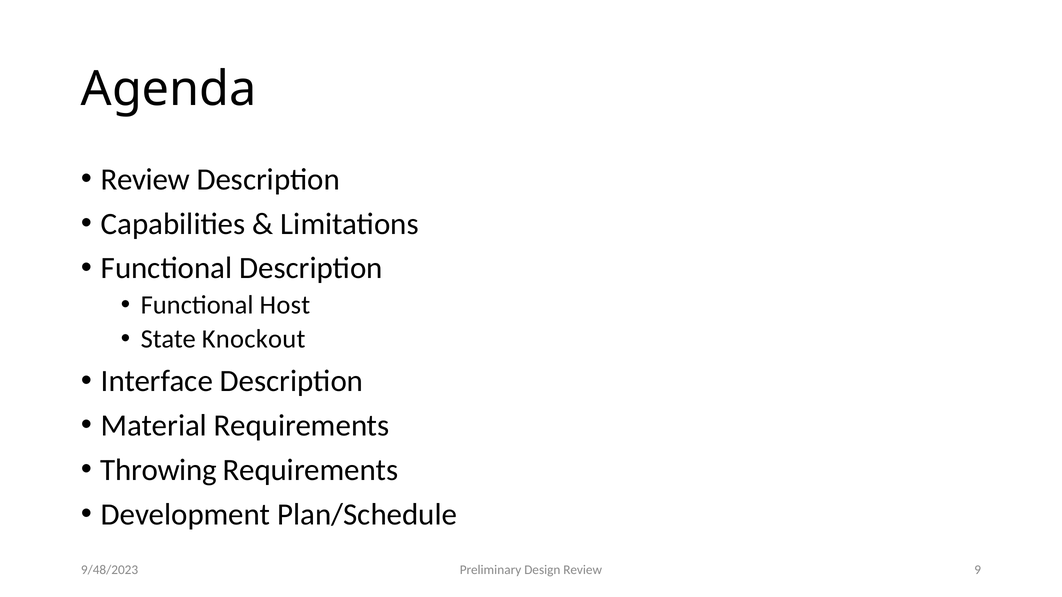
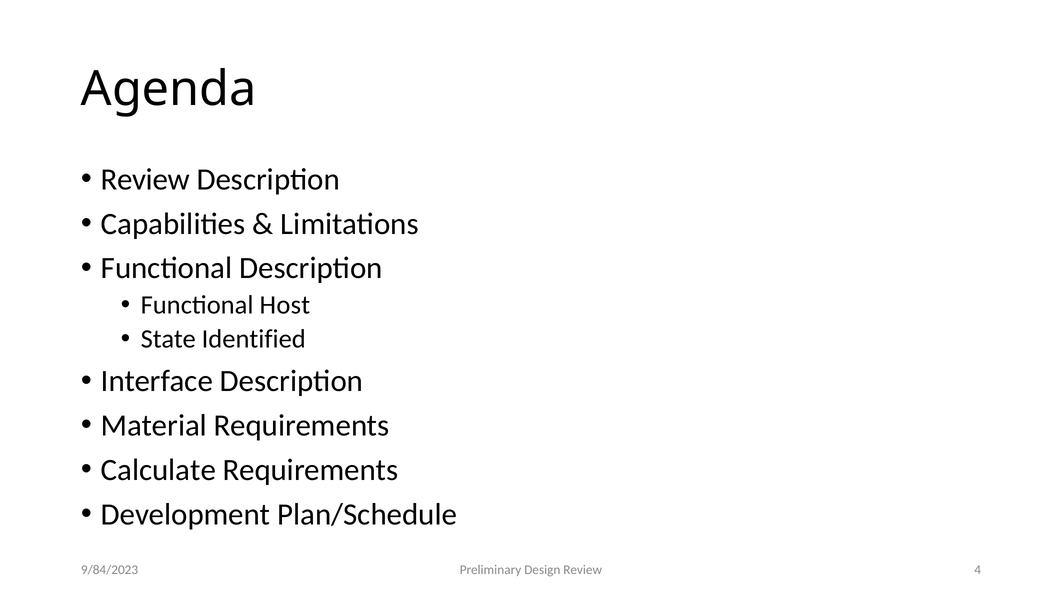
Knockout: Knockout -> Identified (254, 339)
Throwing: Throwing -> Calculate (158, 470)
9: 9 -> 4 (978, 570)
9/48/2023: 9/48/2023 -> 9/84/2023 (110, 570)
